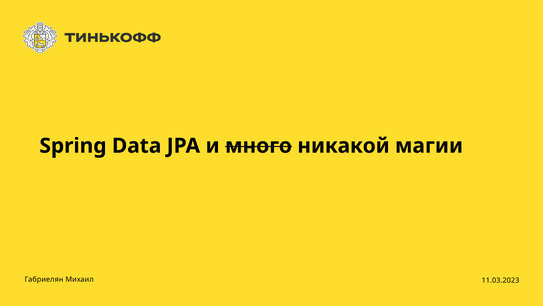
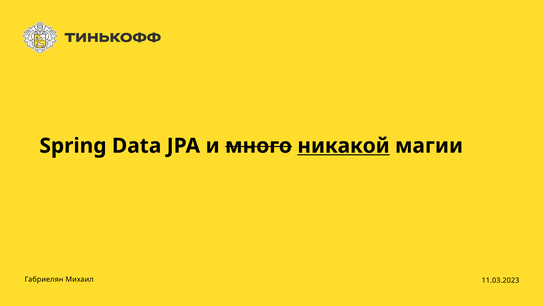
никакой underline: none -> present (344, 146)
